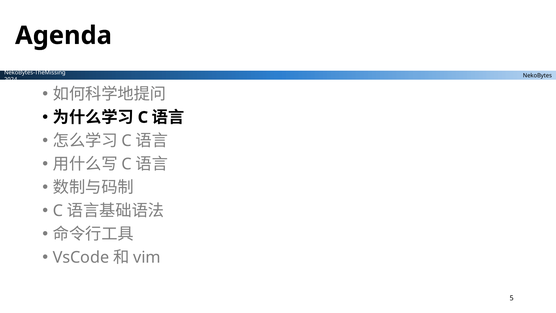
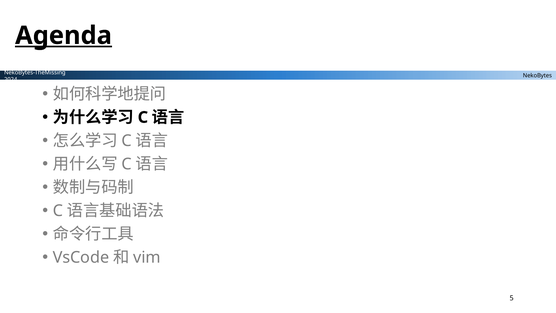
Agenda underline: none -> present (64, 35)
